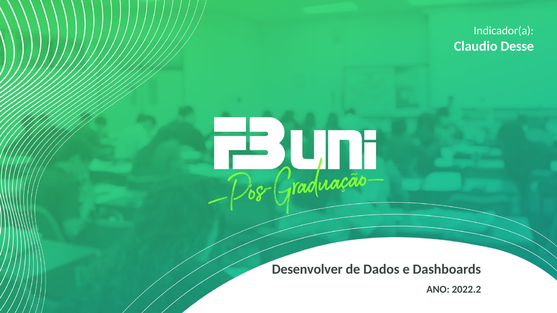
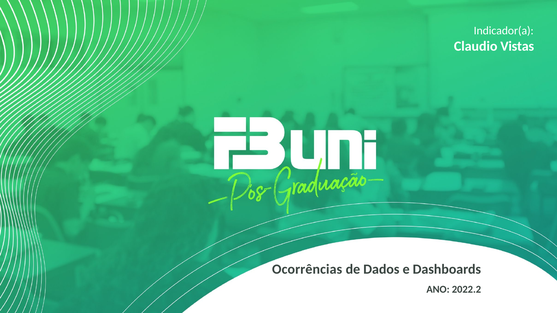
Desse: Desse -> Vistas (517, 46)
Desenvolver: Desenvolver -> Ocorrências (307, 270)
